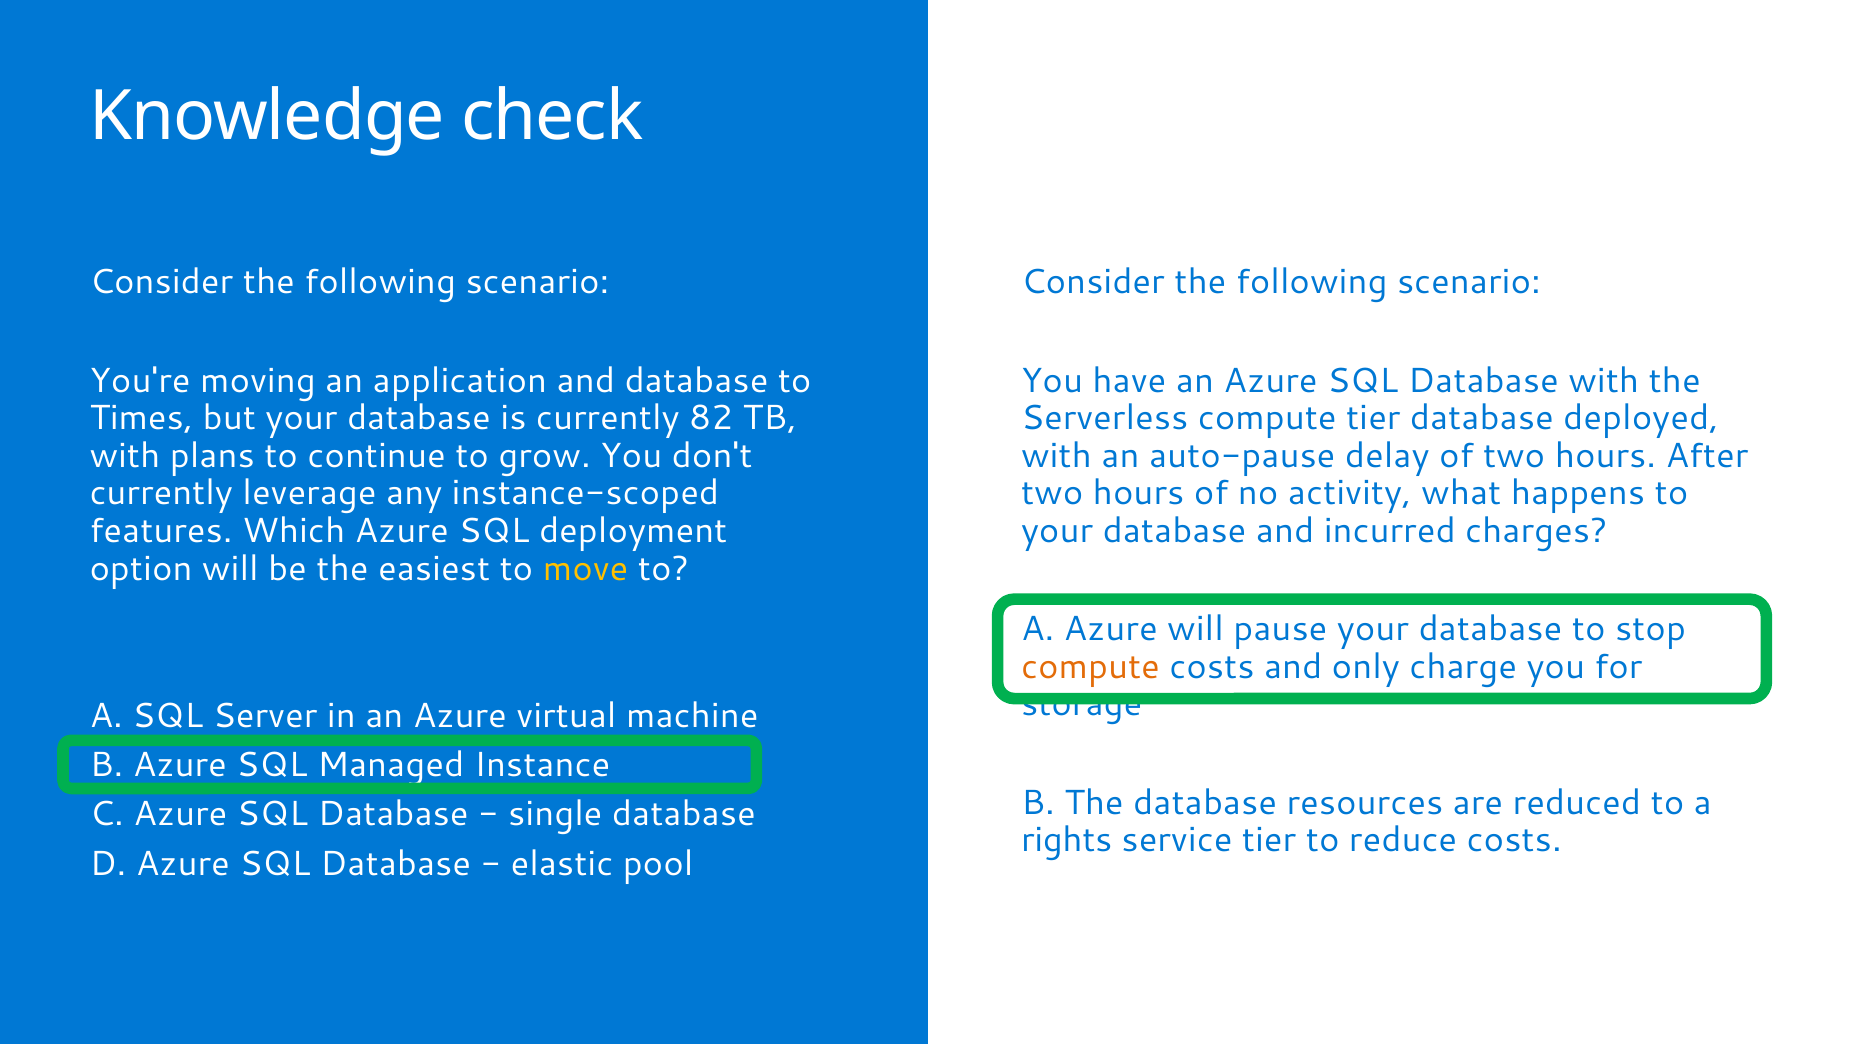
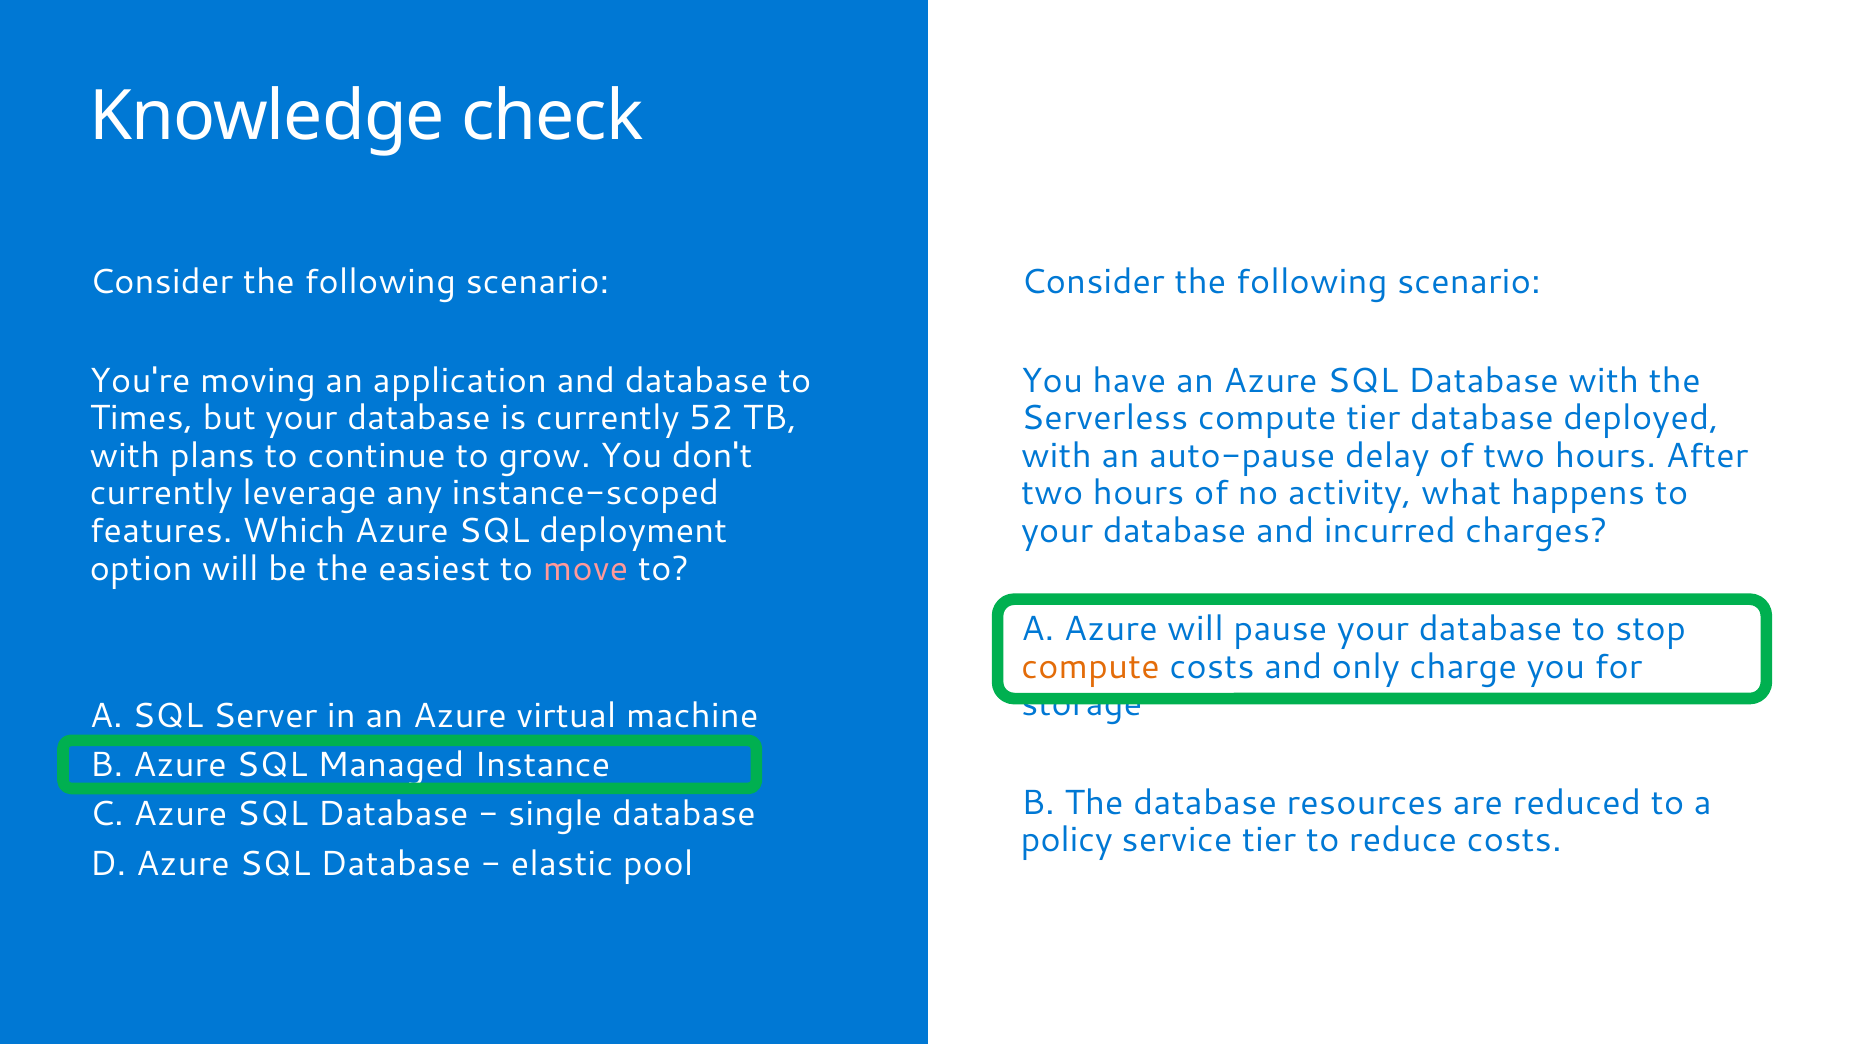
82: 82 -> 52 (711, 418)
move colour: yellow -> pink (586, 569)
rights: rights -> policy (1067, 840)
